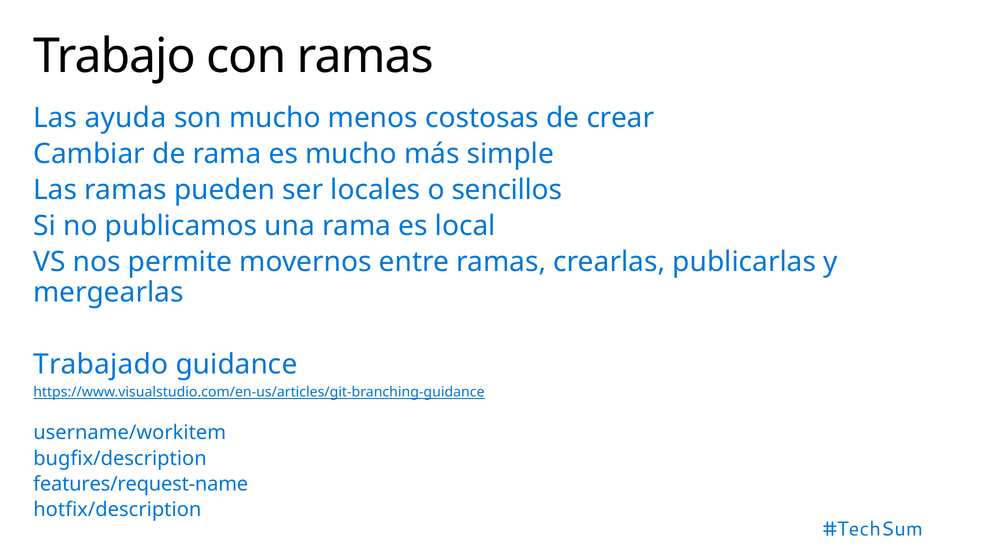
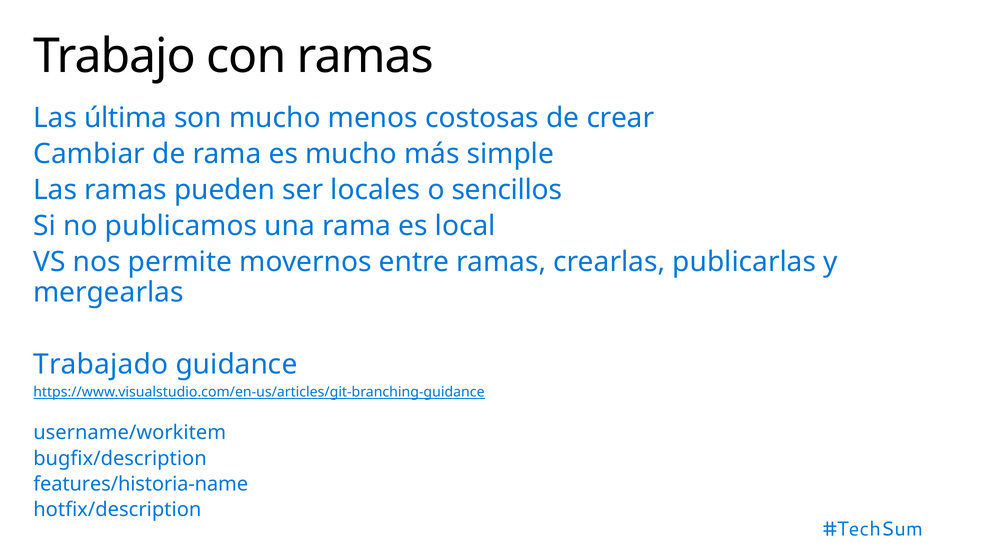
ayuda: ayuda -> última (126, 118)
features/request-name: features/request-name -> features/historia-name (141, 484)
